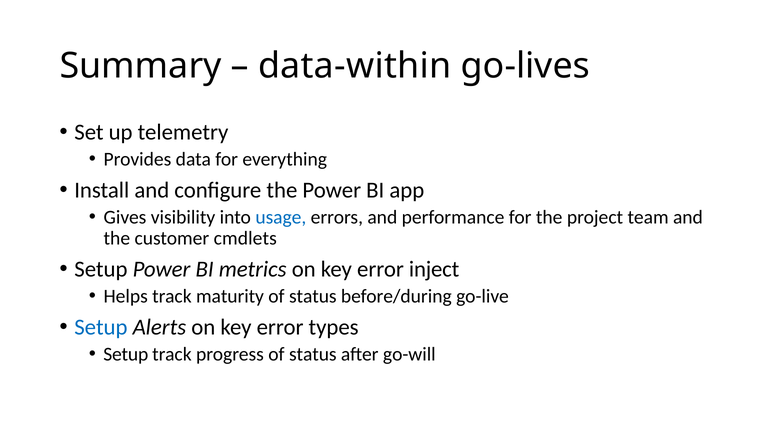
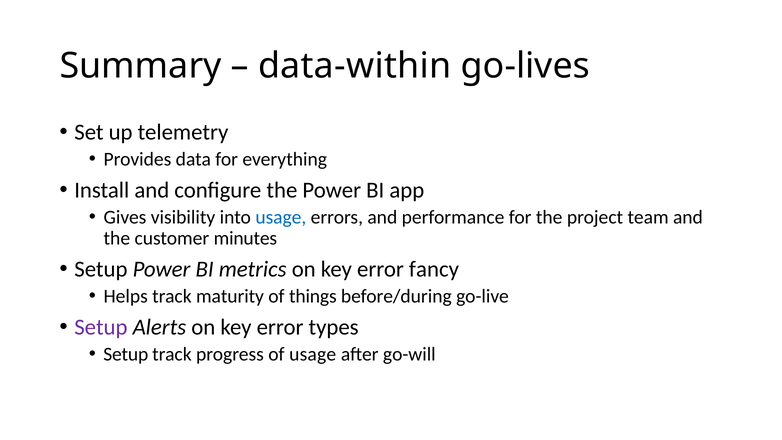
cmdlets: cmdlets -> minutes (245, 238)
inject: inject -> fancy (434, 269)
status: status -> things (313, 296)
Setup colour: blue -> purple (101, 327)
progress of status: status -> usage (313, 354)
